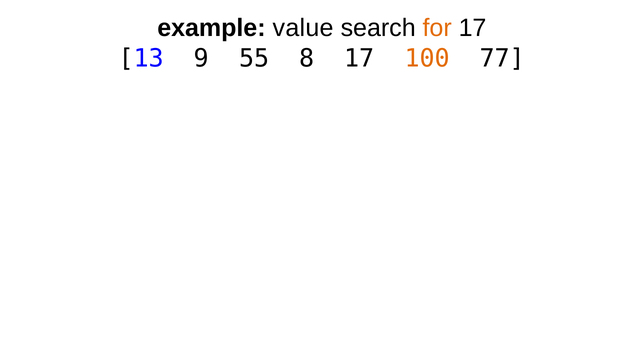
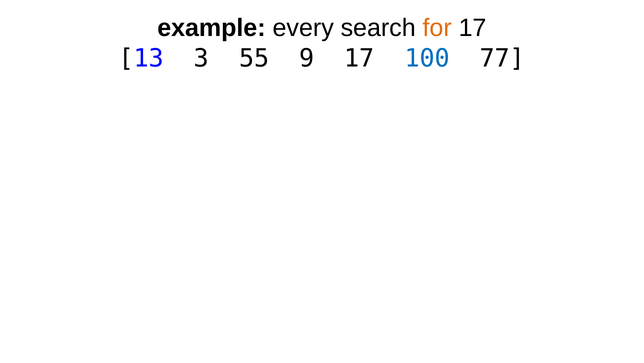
value: value -> every (303, 28)
9: 9 -> 3 (201, 58)
8: 8 -> 9 (307, 58)
100 colour: orange -> blue (427, 58)
